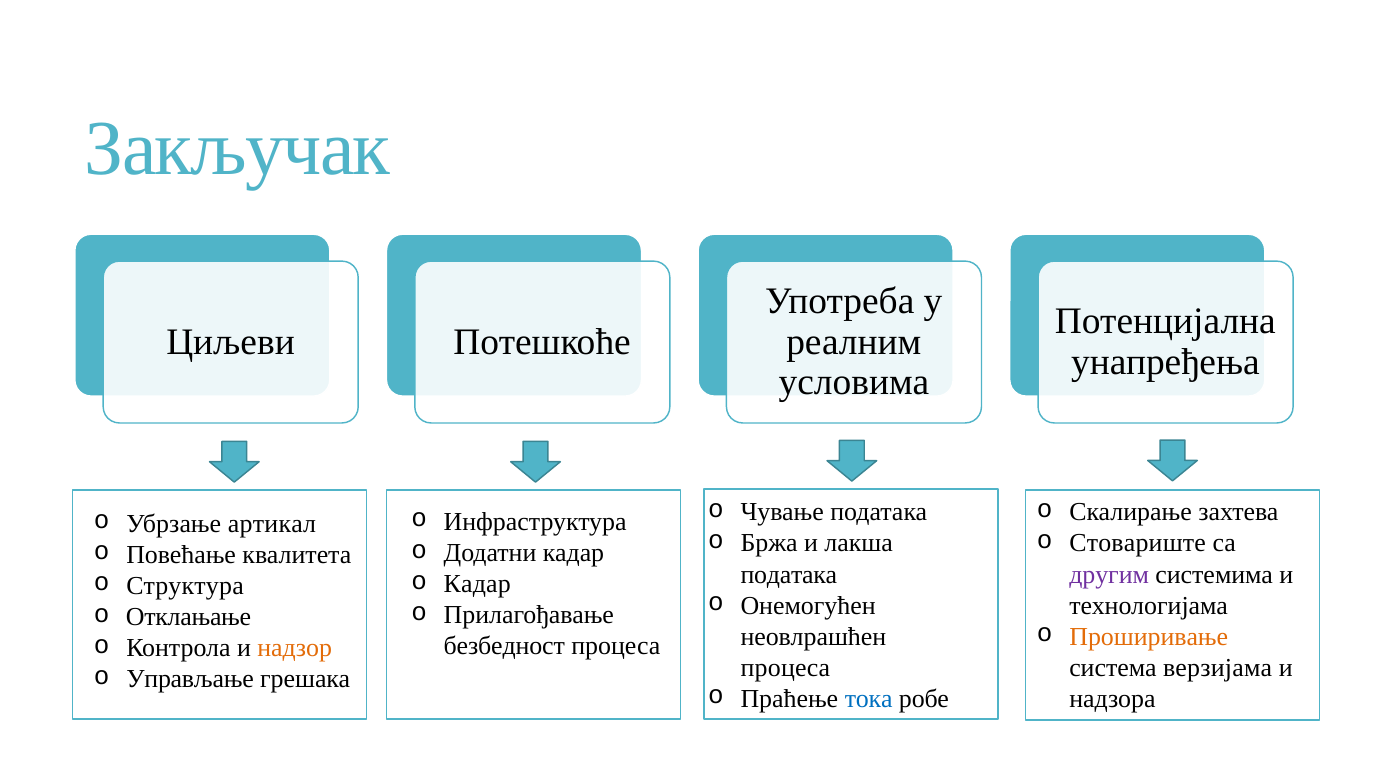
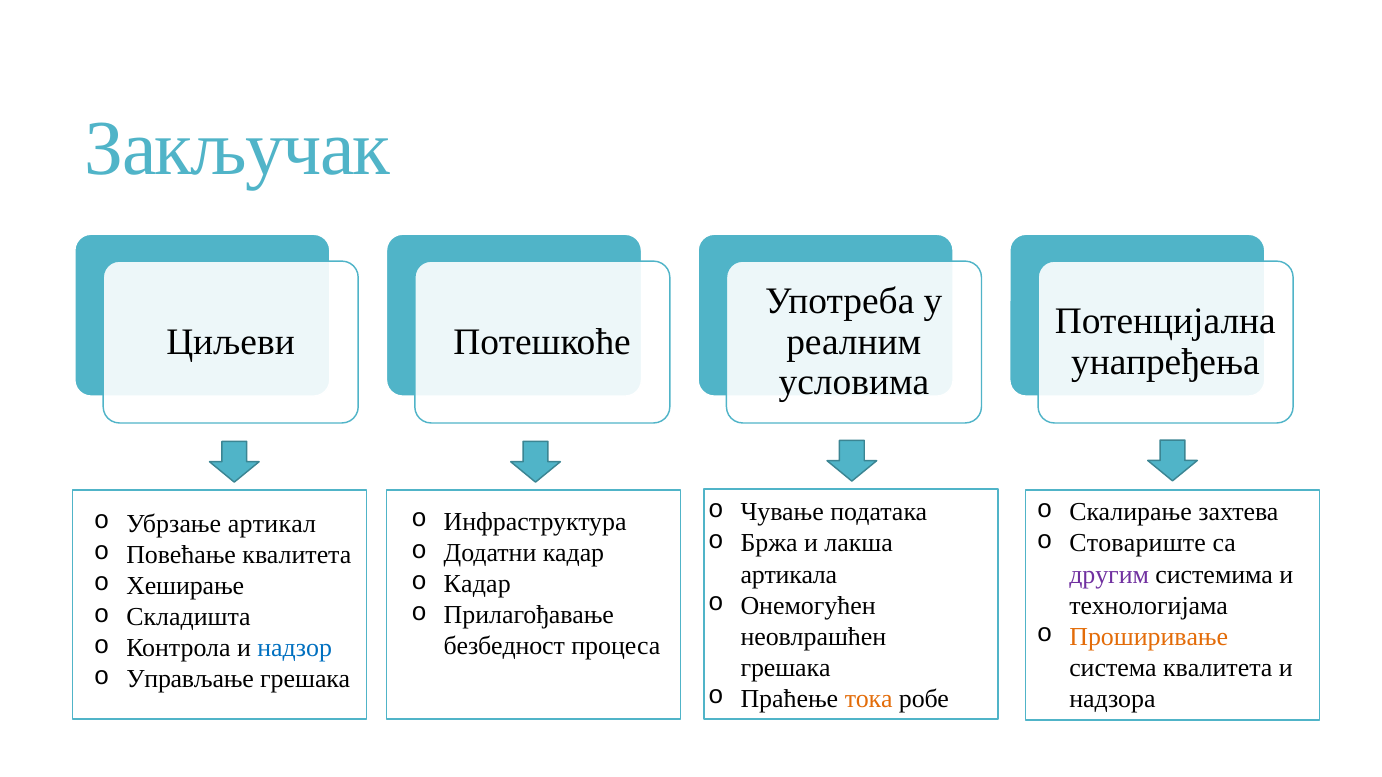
података: података -> артикала (789, 575)
Структура: Структура -> Хеширање (185, 586)
Отклањање: Отклањање -> Складишта (188, 617)
надзор colour: orange -> blue (295, 648)
процеса: процеса -> грешака (786, 668)
система верзијама: верзијама -> квалитета (1218, 668)
тока colour: blue -> orange (869, 699)
